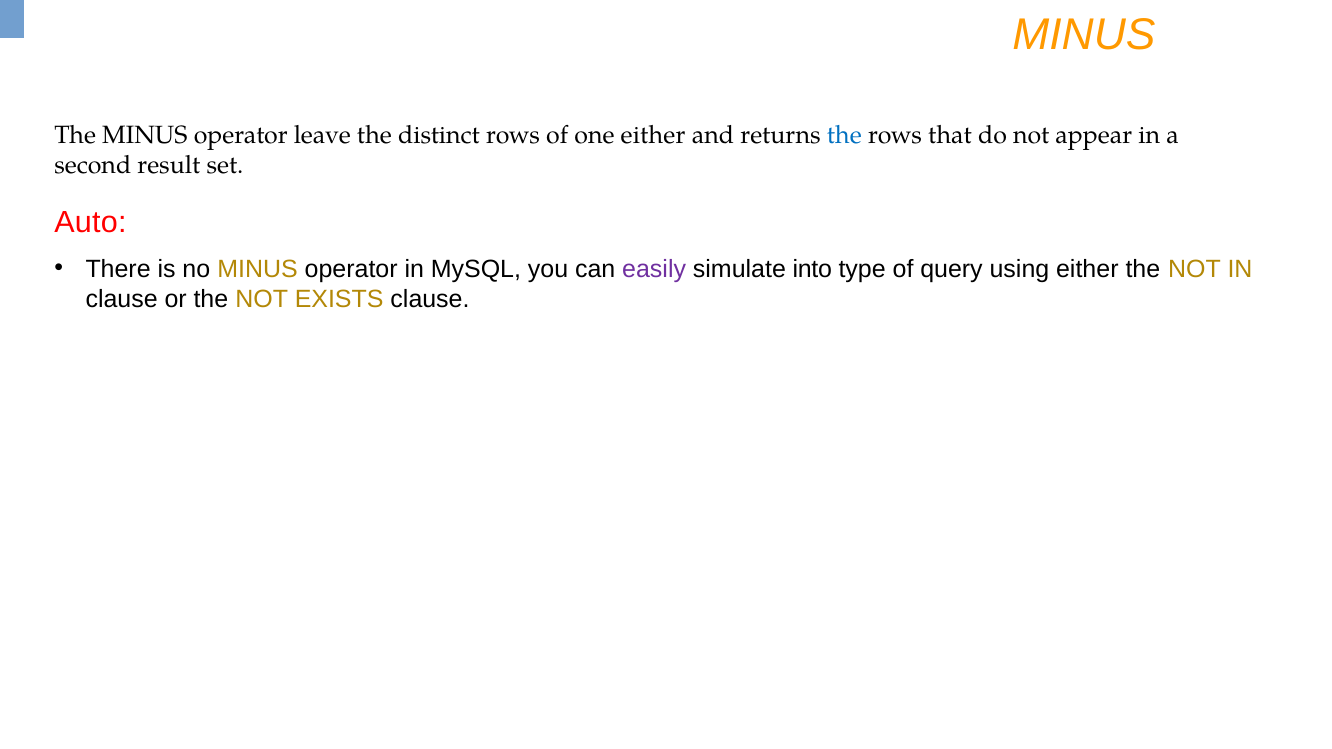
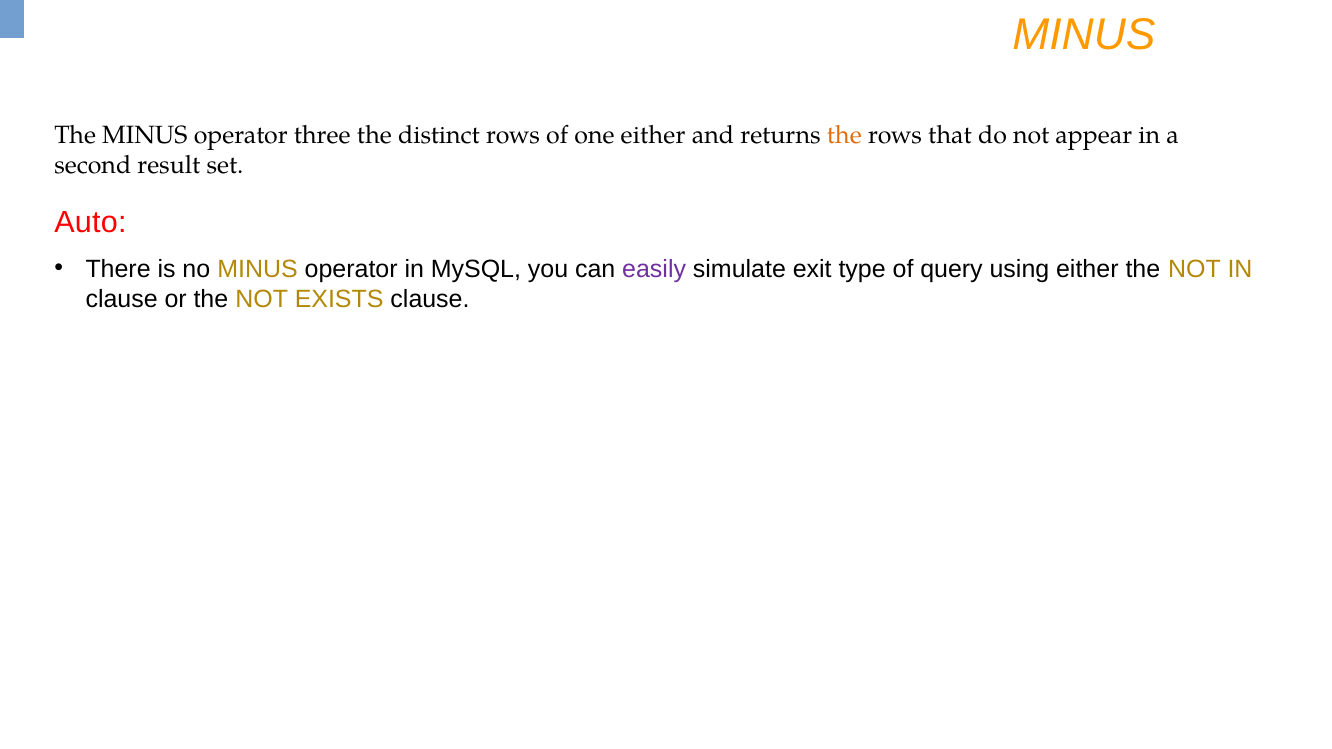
leave: leave -> three (322, 135)
the colour: blue -> orange (844, 135)
into: into -> exit (812, 269)
